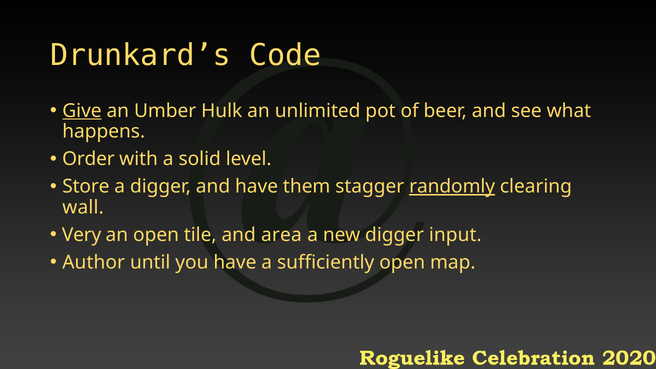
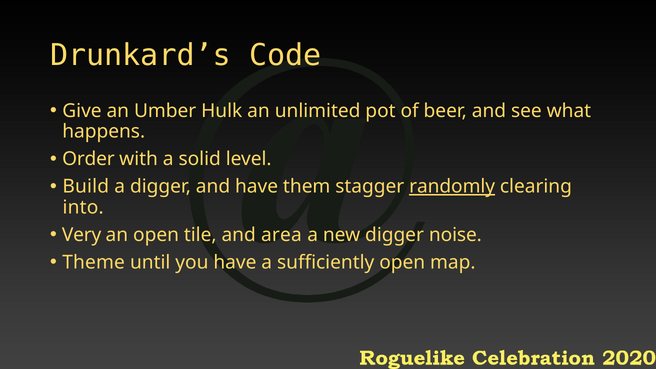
Give underline: present -> none (82, 111)
Store: Store -> Build (86, 187)
wall: wall -> into (83, 207)
input: input -> noise (455, 235)
Author: Author -> Theme (94, 262)
